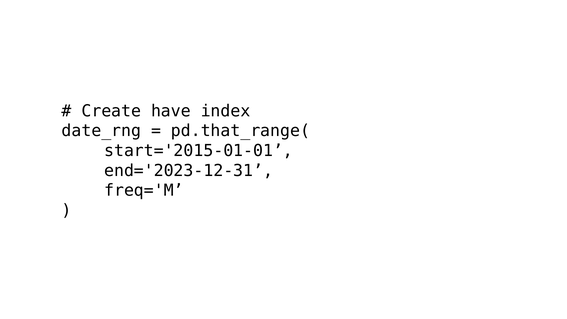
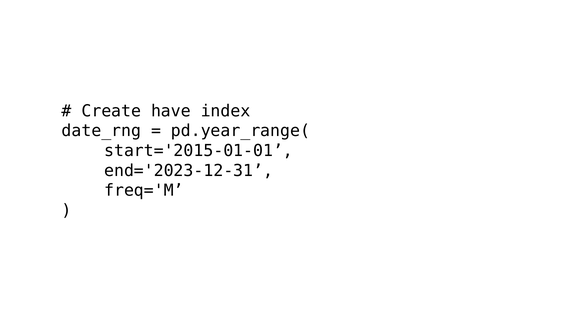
pd.that_range(: pd.that_range( -> pd.year_range( (240, 131)
